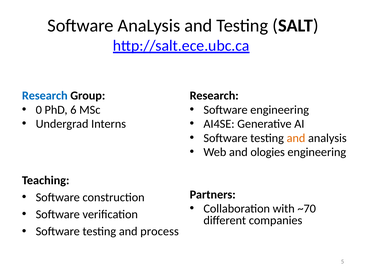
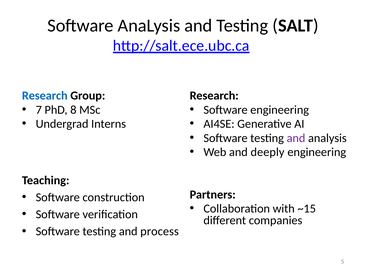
0: 0 -> 7 (39, 110)
6: 6 -> 8 (73, 110)
and colour: orange -> purple (296, 138)
ologies: ologies -> deeply (268, 152)
~70: ~70 -> ~15 (307, 209)
